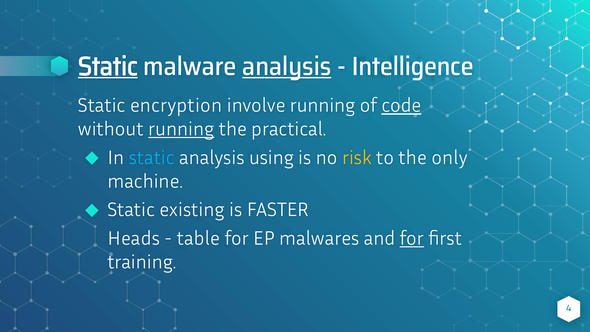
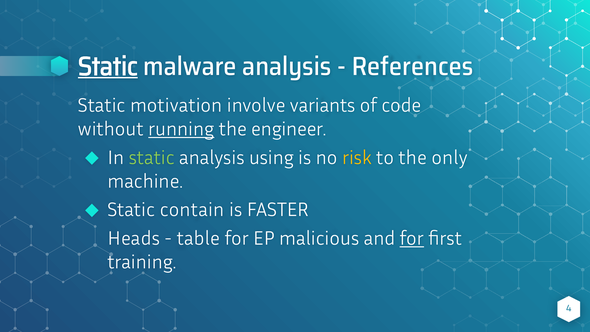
analysis underline: present -> none (287, 66)
Intelligence: Intelligence -> References (413, 66)
encryption: encryption -> motivation (176, 105)
involve running: running -> variants (323, 105)
code underline: present -> none (401, 105)
practical: practical -> engineer (289, 129)
static colour: light blue -> light green (152, 158)
existing: existing -> contain (192, 210)
malwares: malwares -> malicious (319, 238)
